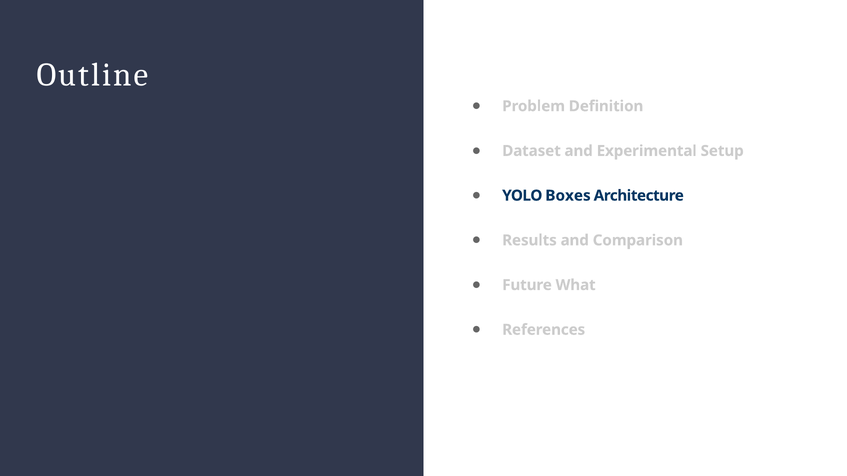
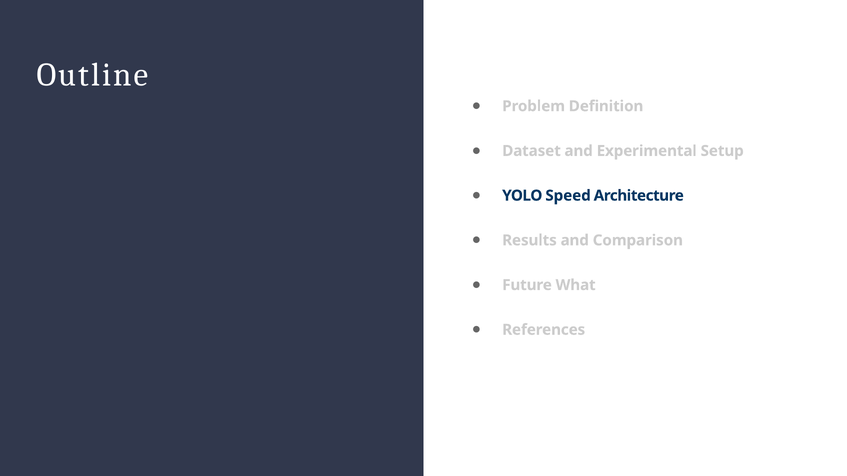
Boxes: Boxes -> Speed (568, 196)
